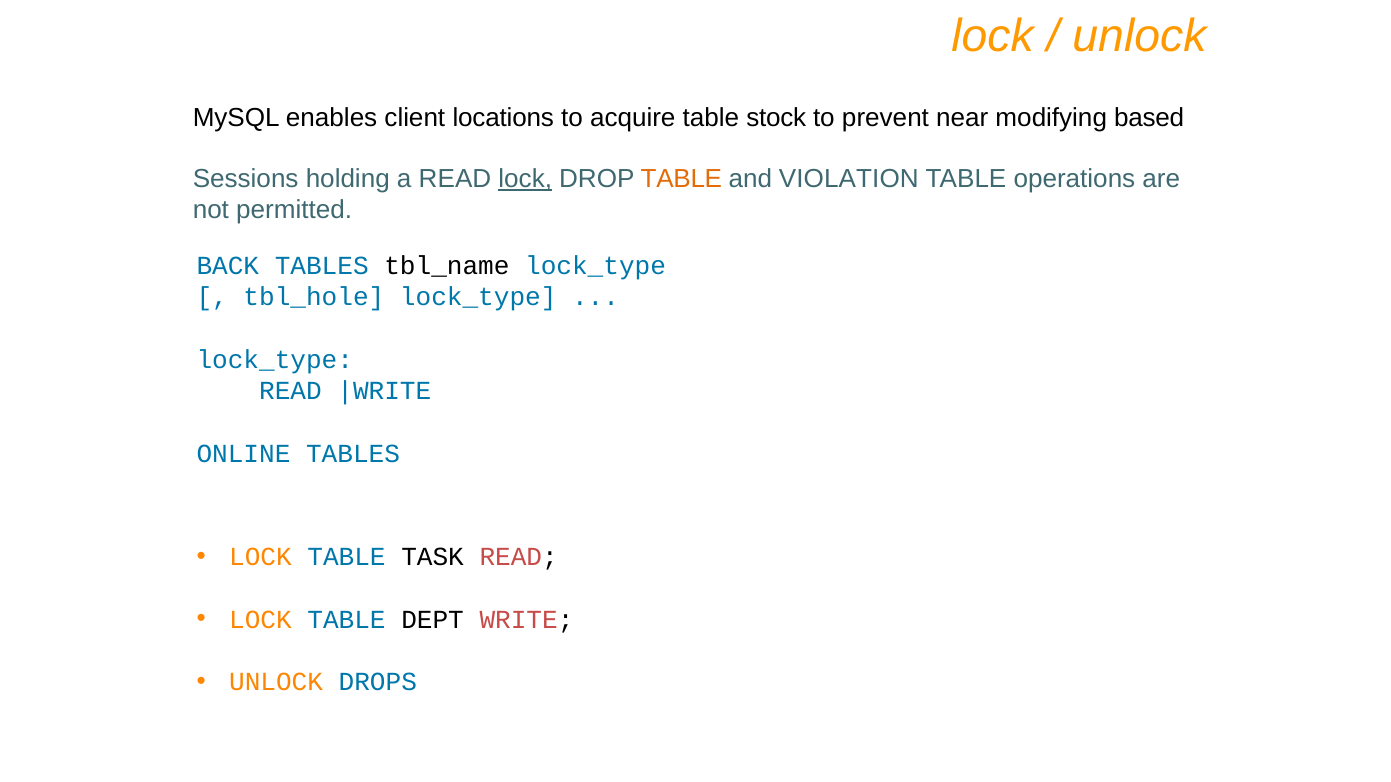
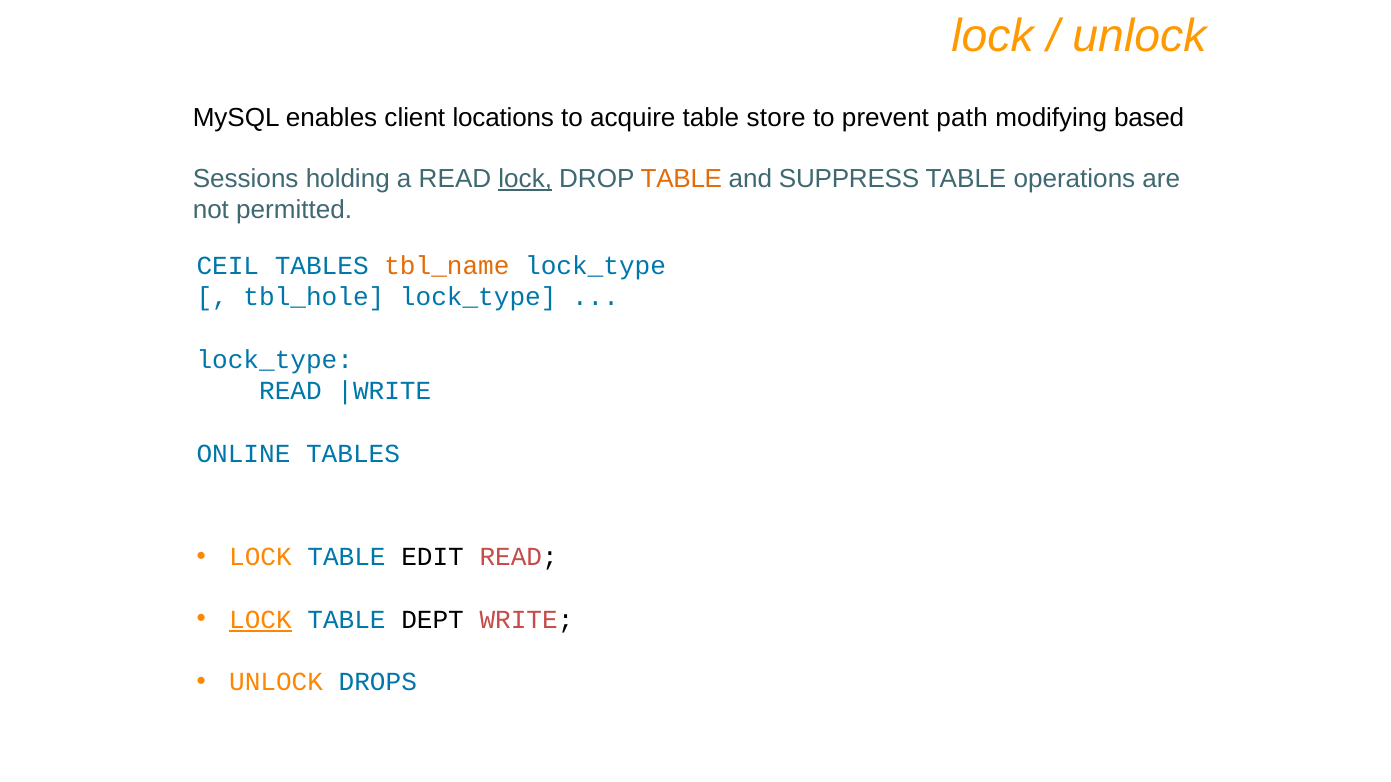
stock: stock -> store (776, 118)
near: near -> path (962, 118)
VIOLATION: VIOLATION -> SUPPRESS (849, 179)
BACK: BACK -> CEIL (228, 266)
tbl_name colour: black -> orange (447, 266)
TASK: TASK -> EDIT (433, 557)
LOCK underline: none -> present (260, 620)
